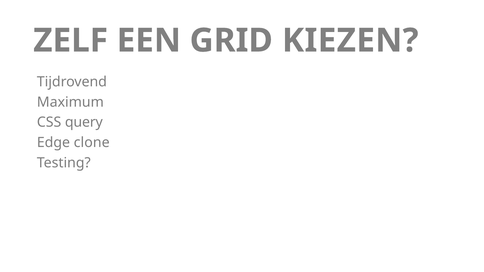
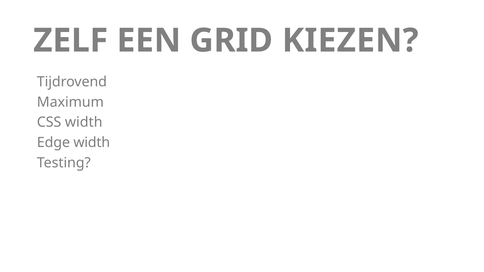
CSS query: query -> width (84, 122)
Edge clone: clone -> width (92, 143)
